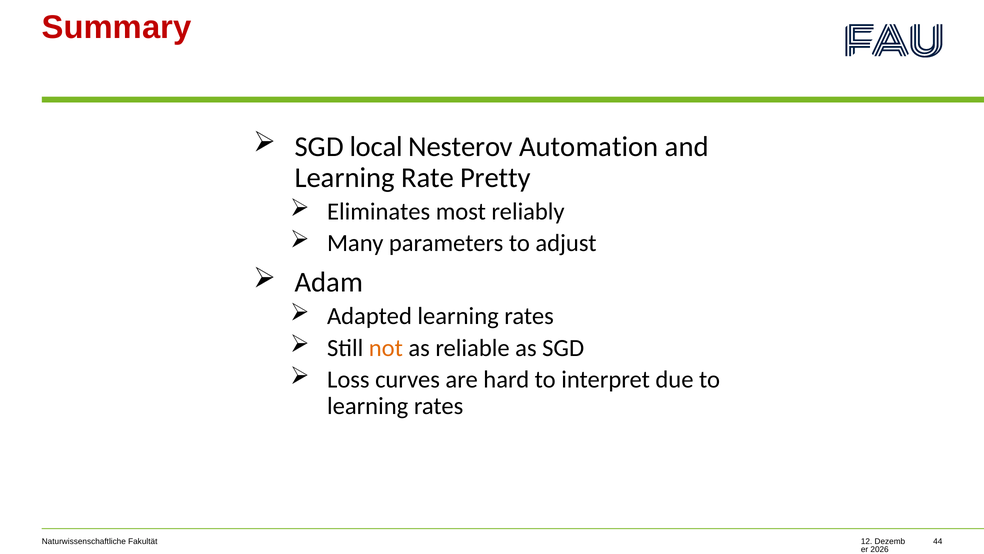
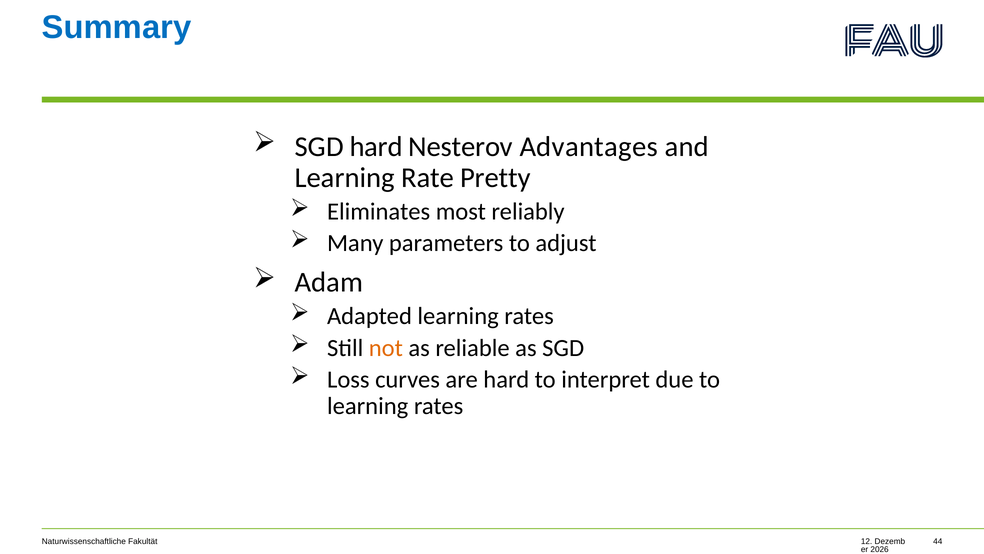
Summary colour: red -> blue (117, 27)
SGD local: local -> hard (376, 146)
Automation: Automation -> Advantages (589, 146)
